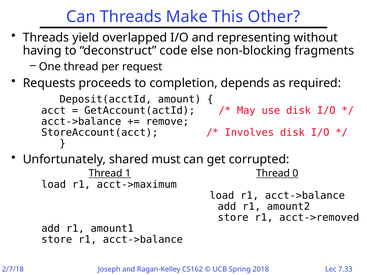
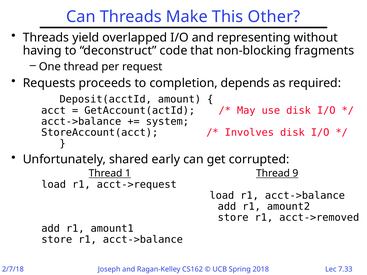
else: else -> that (202, 51)
remove: remove -> system (167, 122)
must: must -> early (166, 159)
0: 0 -> 9 (295, 173)
acct->maximum: acct->maximum -> acct->request (137, 185)
